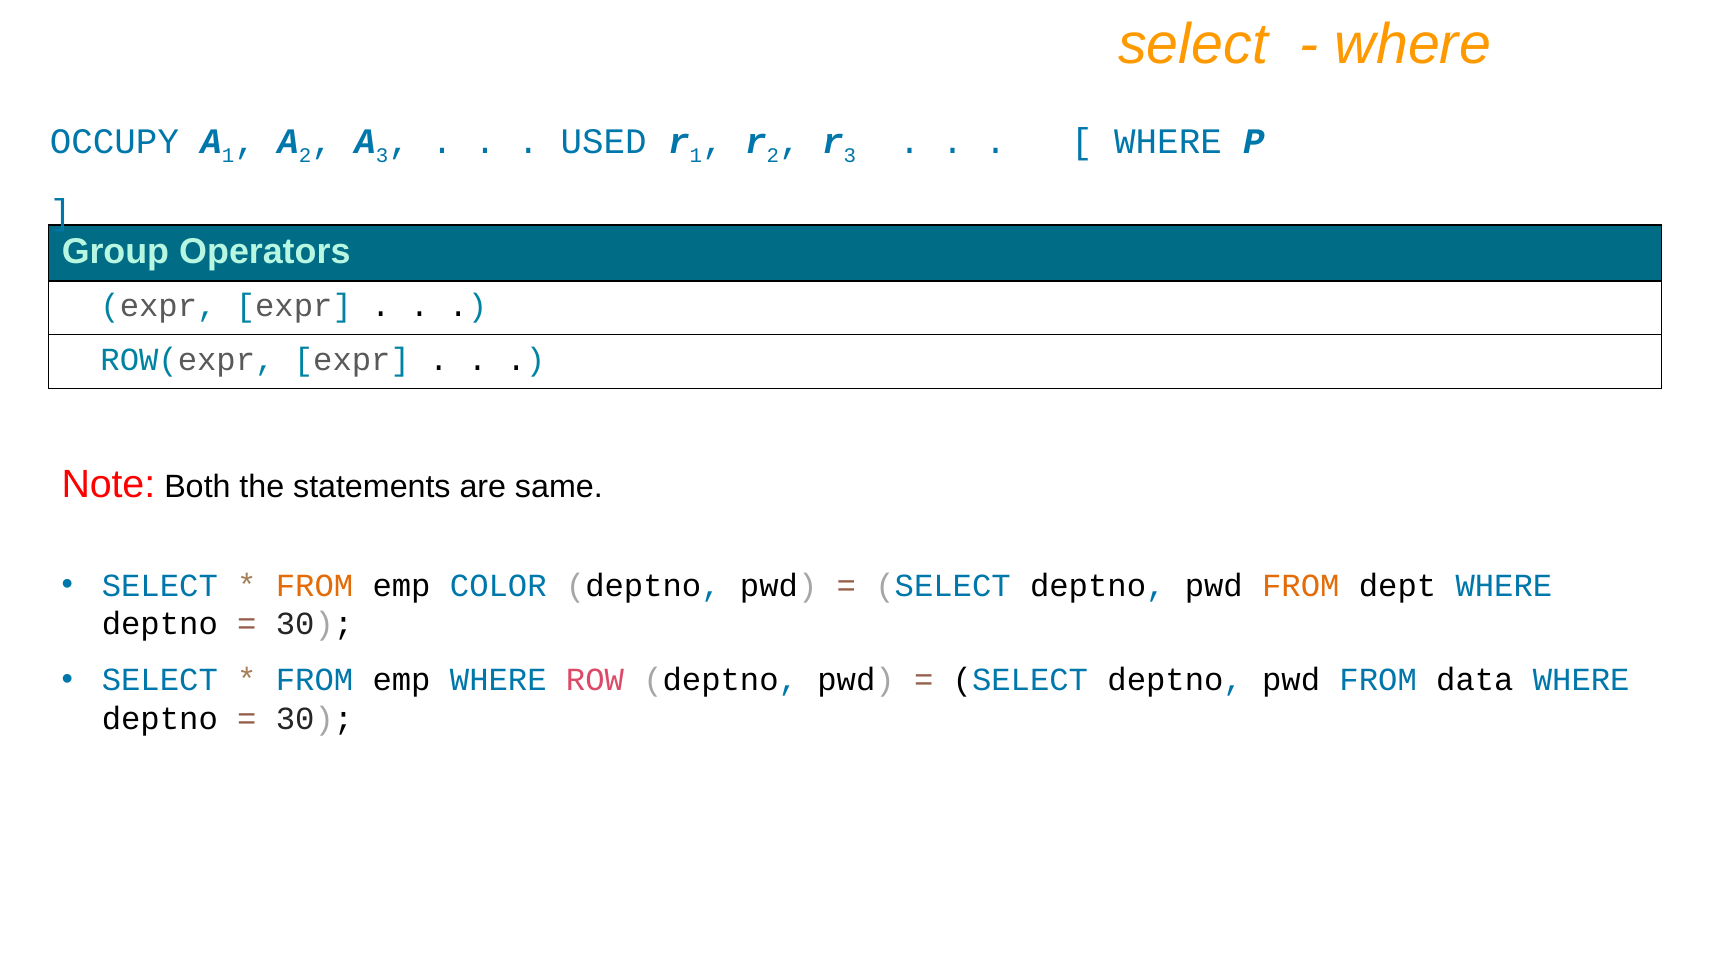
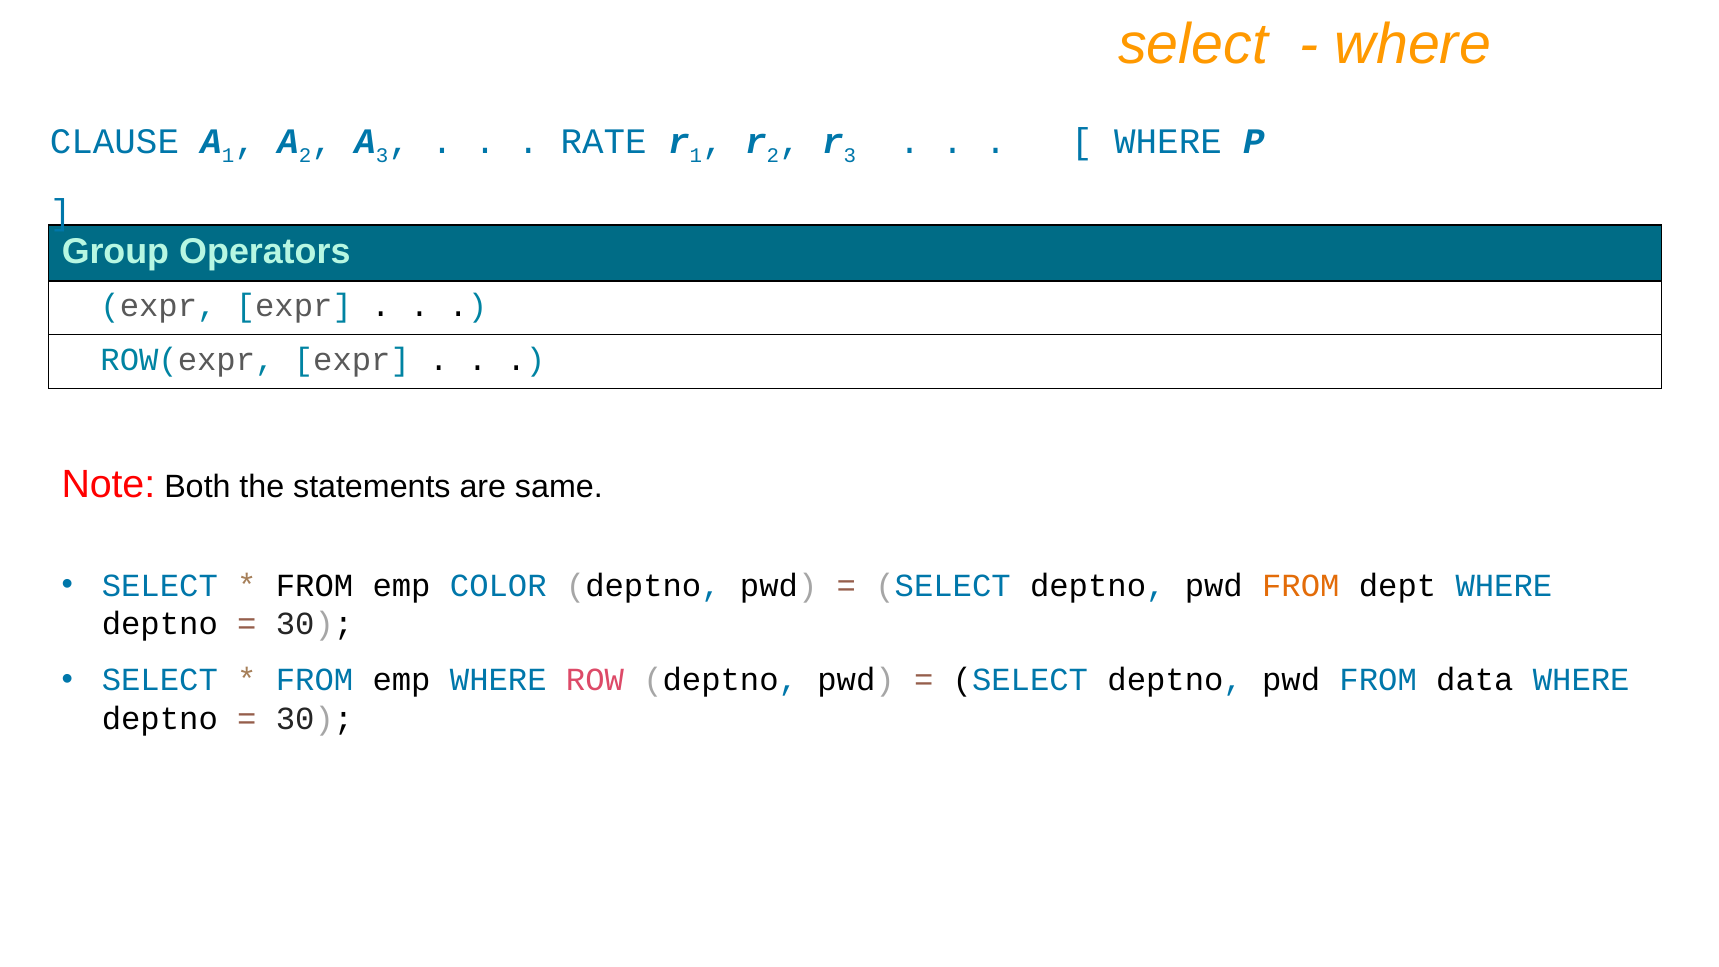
OCCUPY: OCCUPY -> CLAUSE (114, 142)
USED: USED -> RATE (604, 142)
FROM colour: orange -> black (315, 586)
